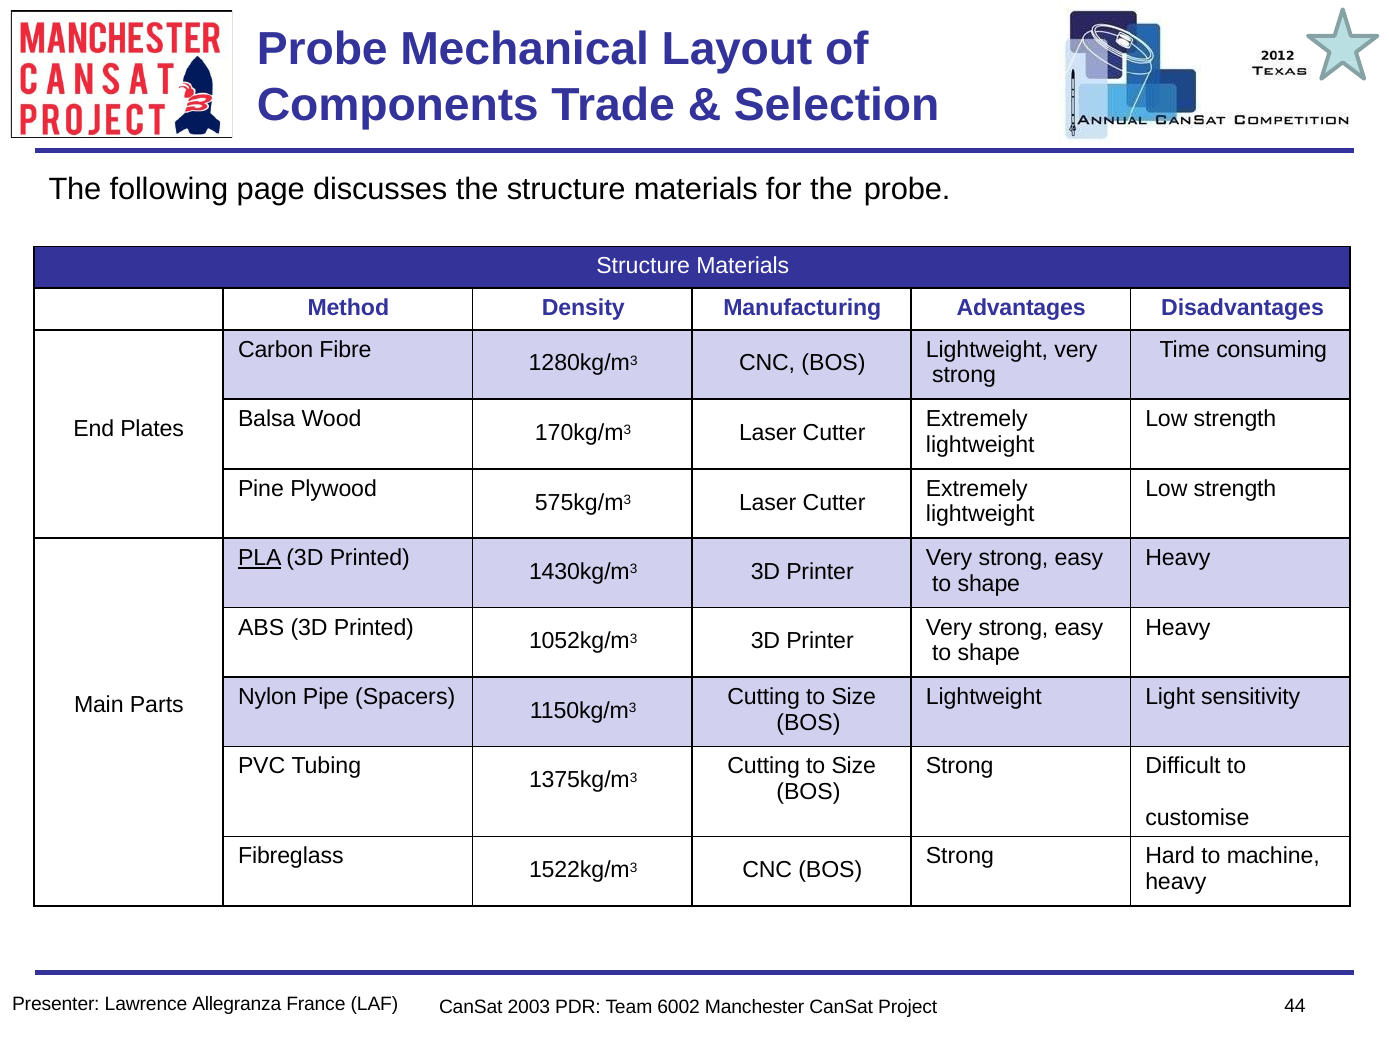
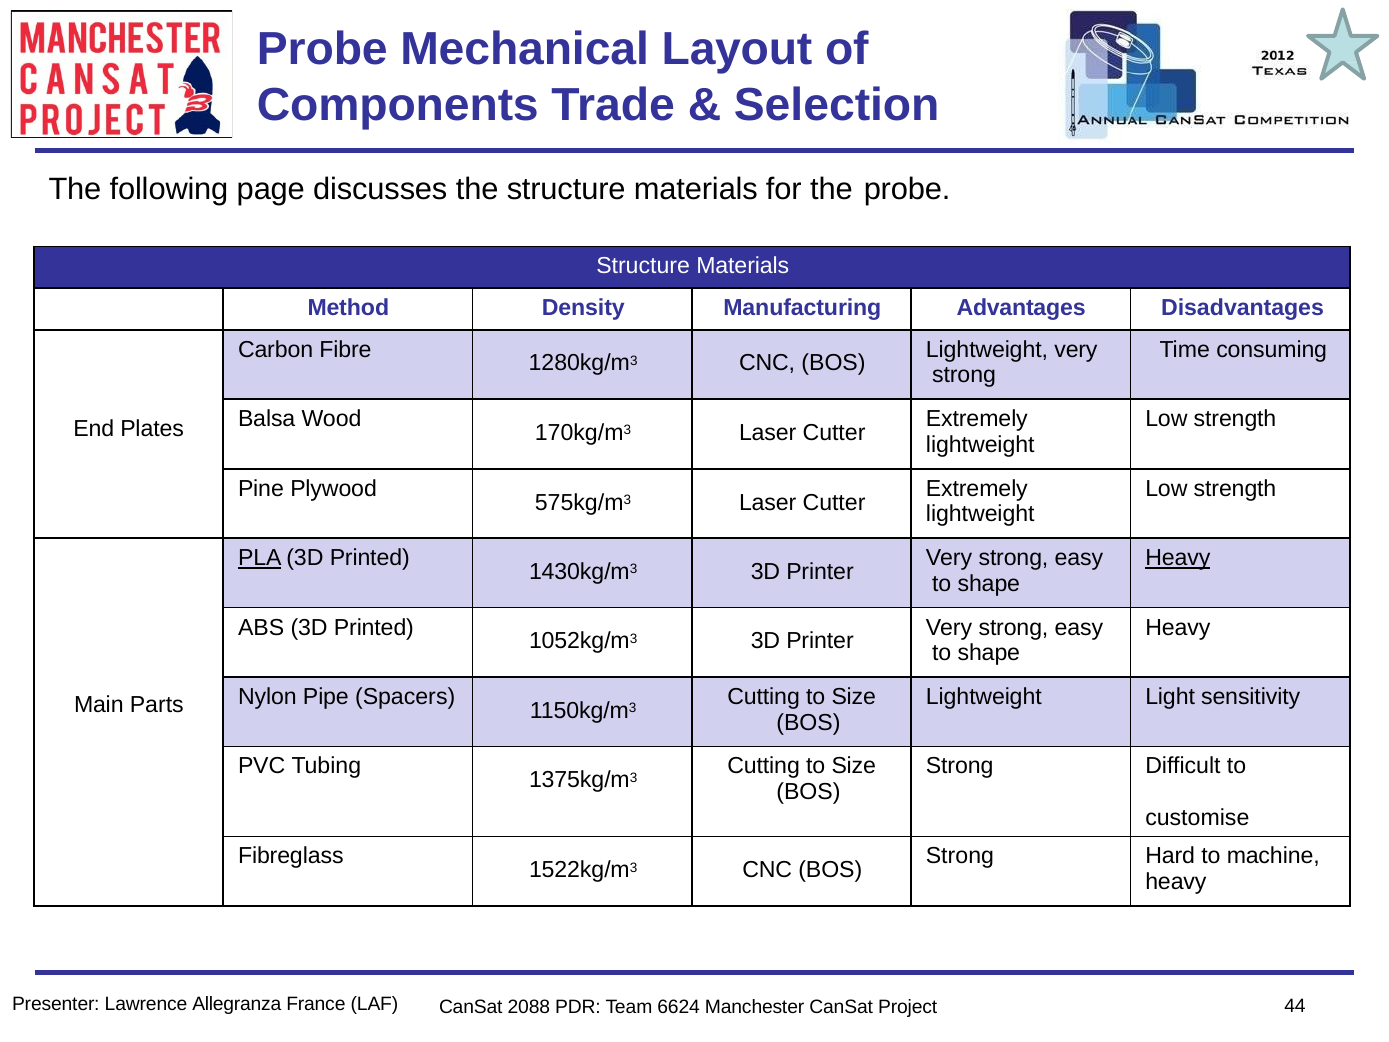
Heavy underline: none -> present (1178, 558)
2003: 2003 -> 2088 (529, 1007)
6002: 6002 -> 6624 (679, 1007)
